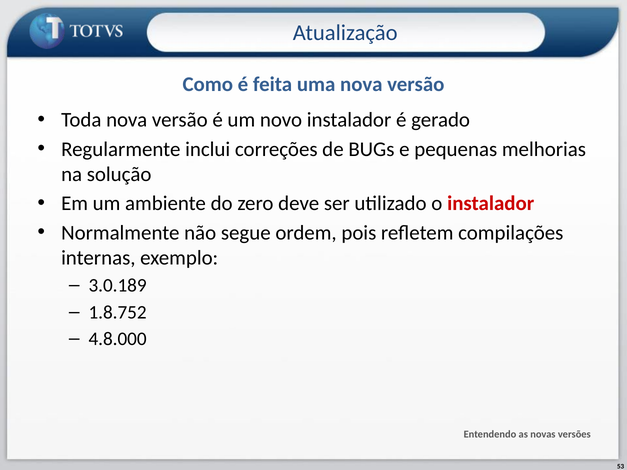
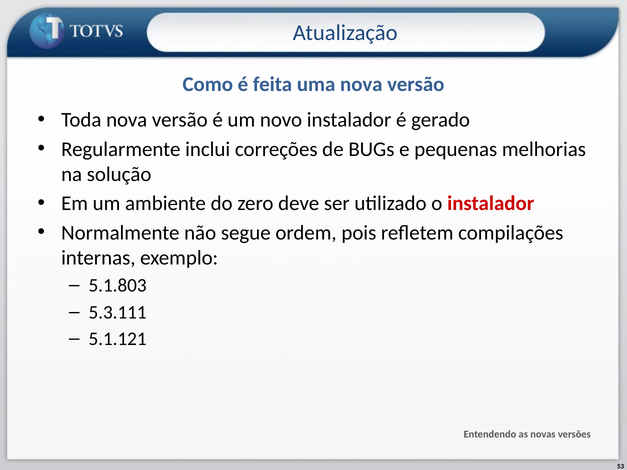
3.0.189: 3.0.189 -> 5.1.803 (118, 286)
1.8.752: 1.8.752 -> 5.3.111 (118, 312)
4.8.000: 4.8.000 -> 5.1.121 (118, 339)
